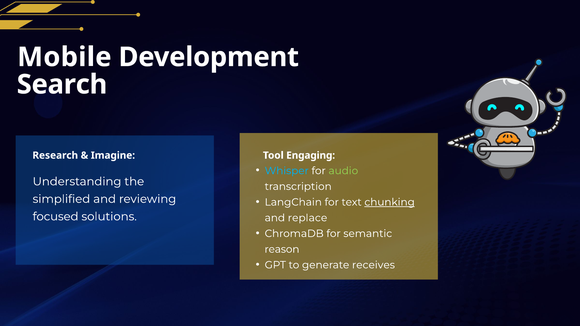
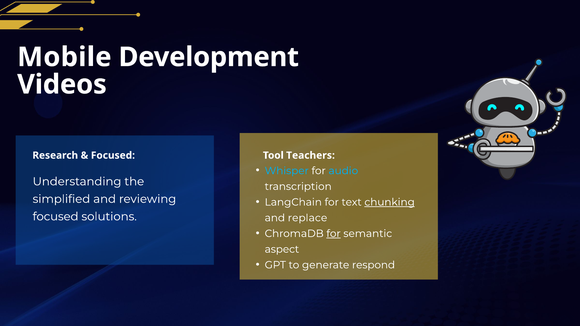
Search: Search -> Videos (62, 85)
Imagine: Imagine -> Focused (113, 155)
Engaging: Engaging -> Teachers (311, 155)
audio colour: light green -> light blue (343, 171)
for underline: none -> present (334, 234)
reason: reason -> aspect (282, 249)
receives: receives -> respond (374, 265)
